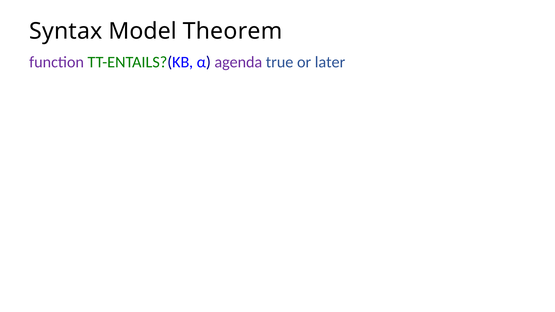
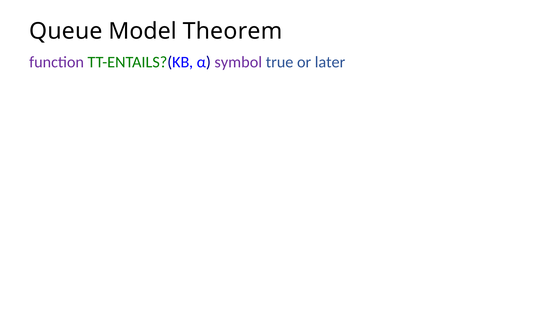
Syntax: Syntax -> Queue (66, 31)
agenda: agenda -> symbol (238, 62)
